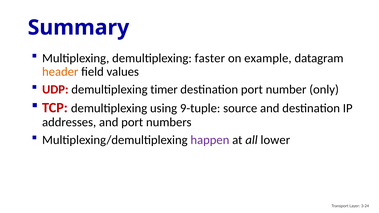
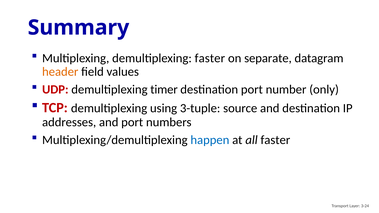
example: example -> separate (268, 58)
9-tuple: 9-tuple -> 3-tuple (200, 108)
happen colour: purple -> blue (210, 140)
all lower: lower -> faster (275, 140)
